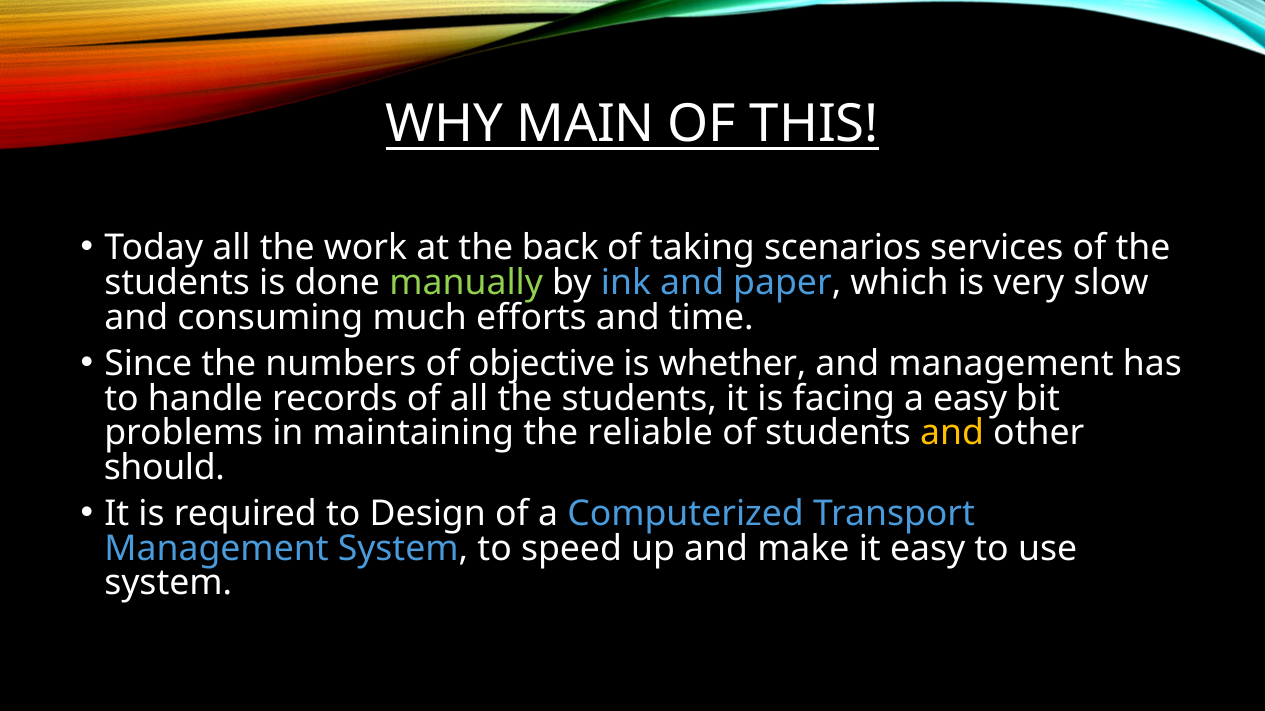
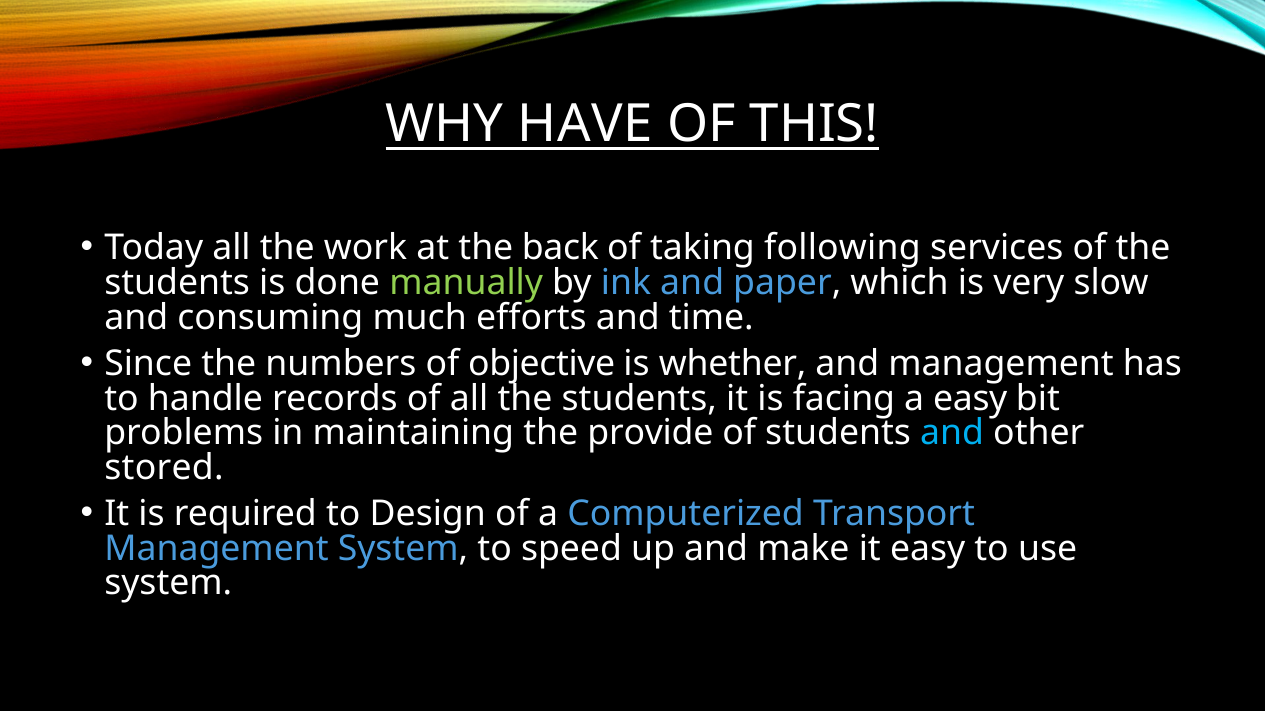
MAIN: MAIN -> HAVE (585, 125)
scenarios: scenarios -> following (842, 248)
reliable: reliable -> provide (650, 433)
and colour: yellow -> light blue (952, 433)
should: should -> stored (164, 468)
